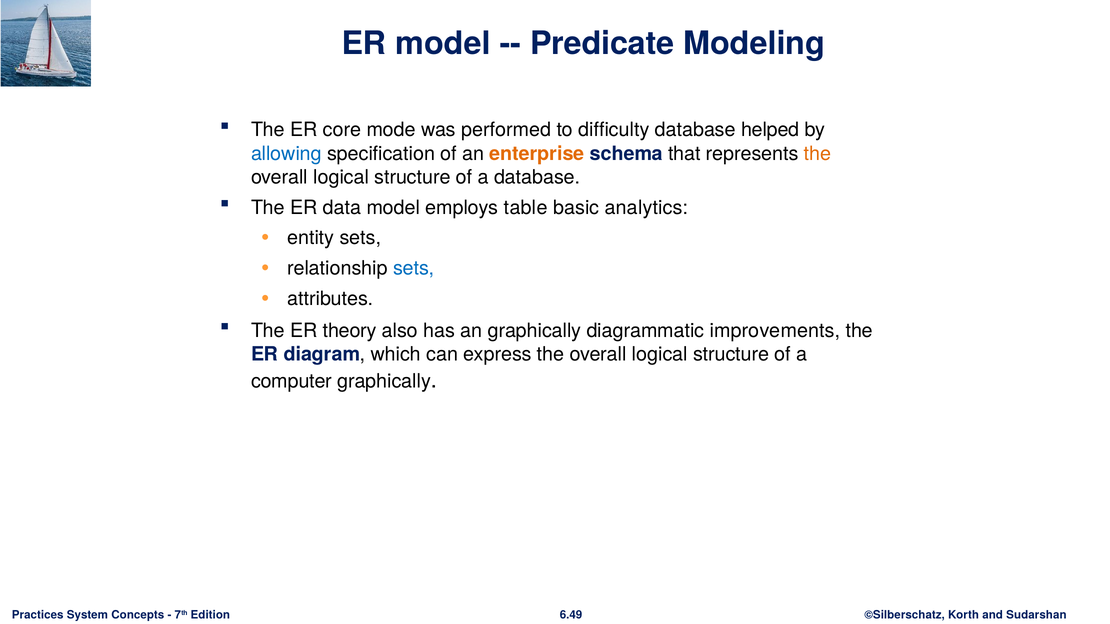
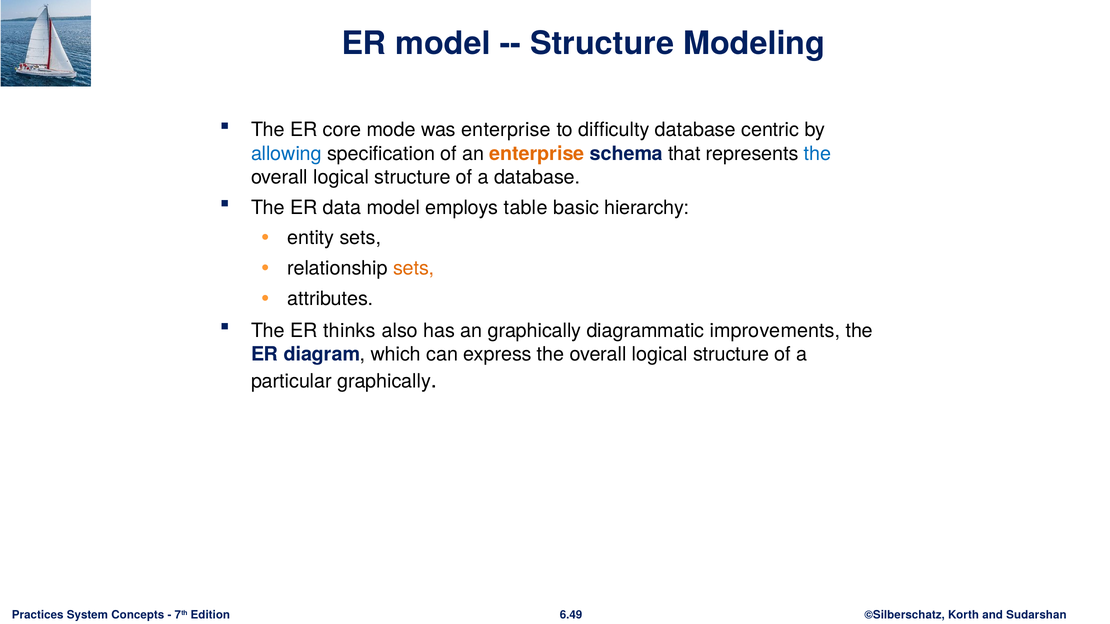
Predicate: Predicate -> Structure (602, 43)
was performed: performed -> enterprise (506, 130)
helped: helped -> centric (770, 130)
the colour: orange -> blue (817, 154)
analytics: analytics -> hierarchy (647, 208)
sets colour: blue -> orange (414, 269)
theory: theory -> thinks (349, 331)
computer: computer -> particular (291, 381)
